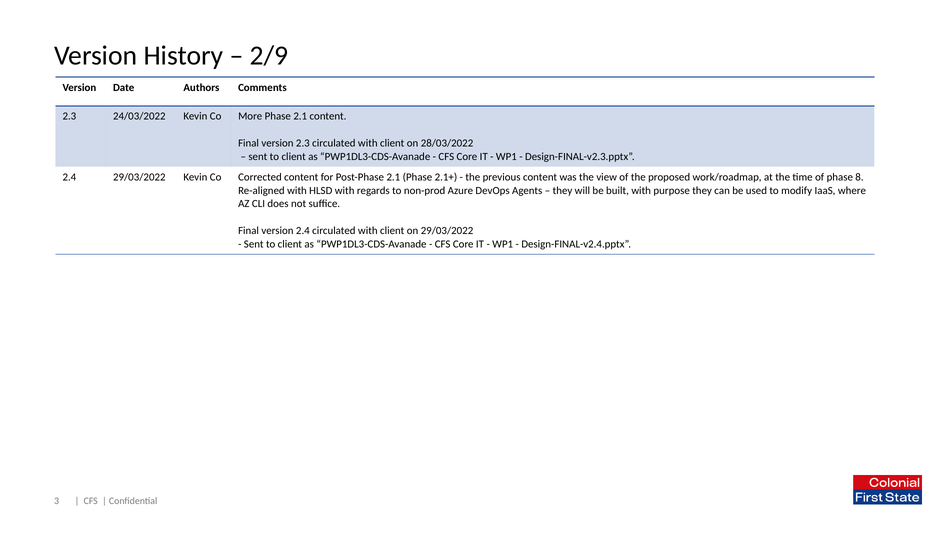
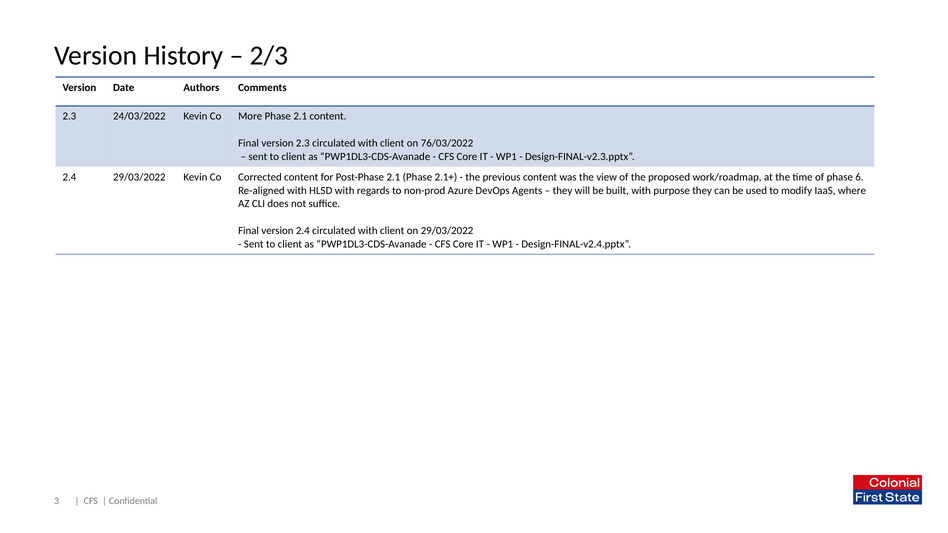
2/9: 2/9 -> 2/3 (269, 56)
28/03/2022: 28/03/2022 -> 76/03/2022 (447, 143)
8: 8 -> 6 (859, 177)
